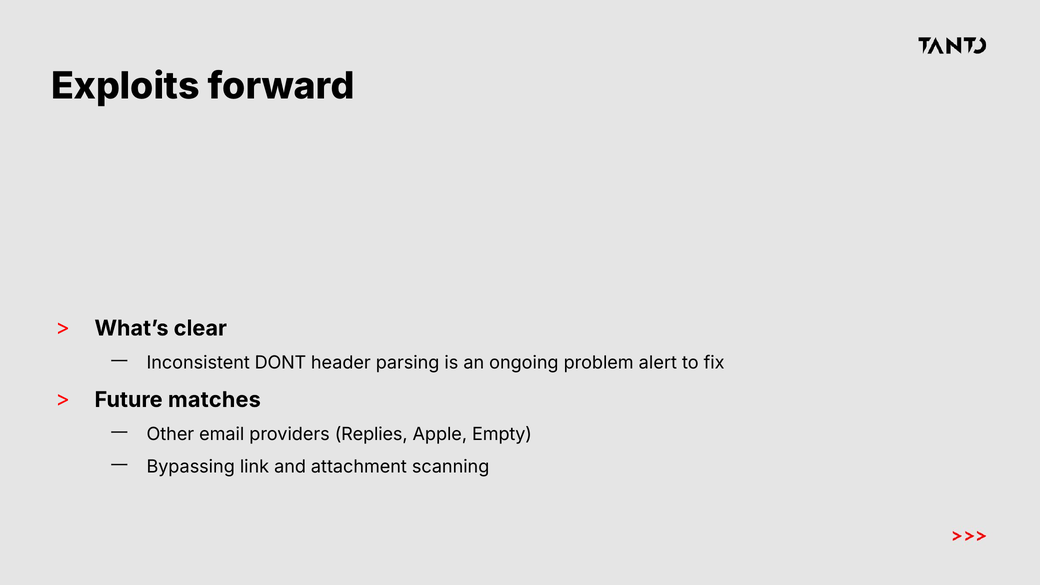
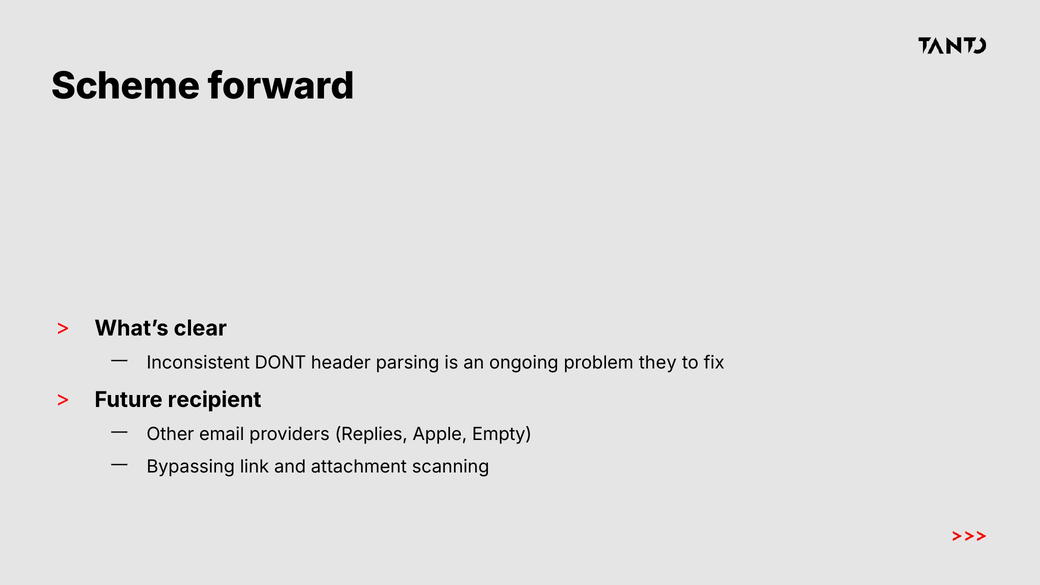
Exploits: Exploits -> Scheme (126, 86)
alert: alert -> they (658, 363)
matches: matches -> recipient (214, 400)
